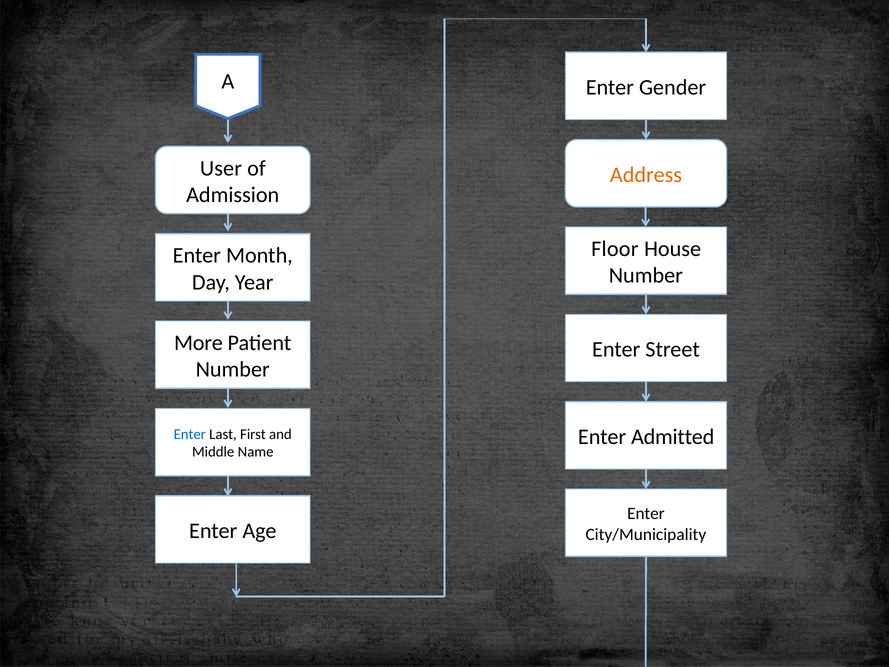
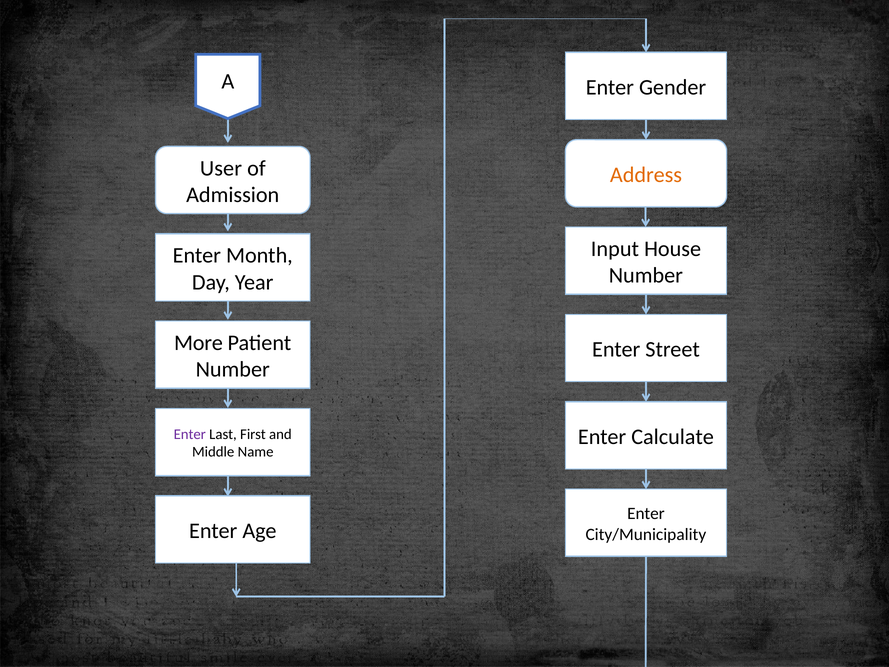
Floor: Floor -> Input (615, 249)
Admitted: Admitted -> Calculate (673, 437)
Enter colour: blue -> purple (190, 434)
